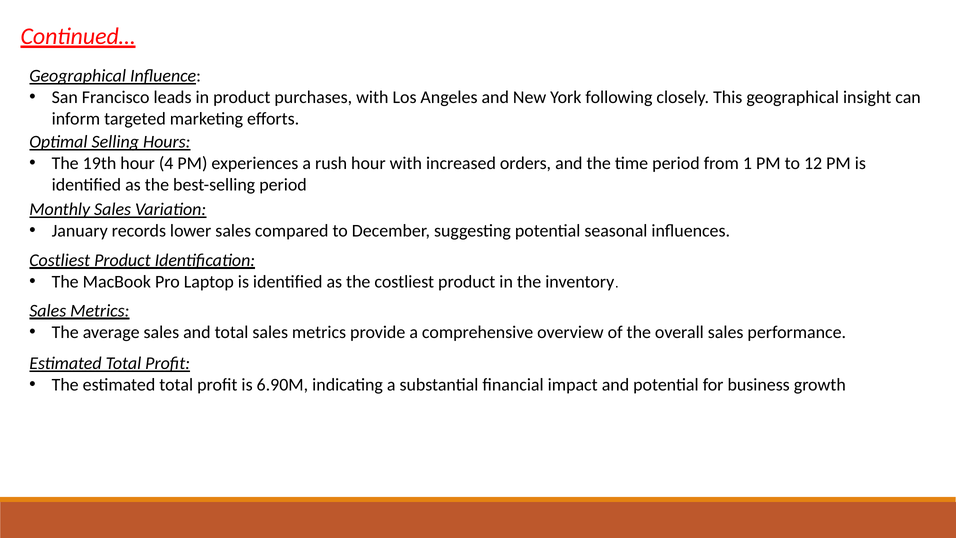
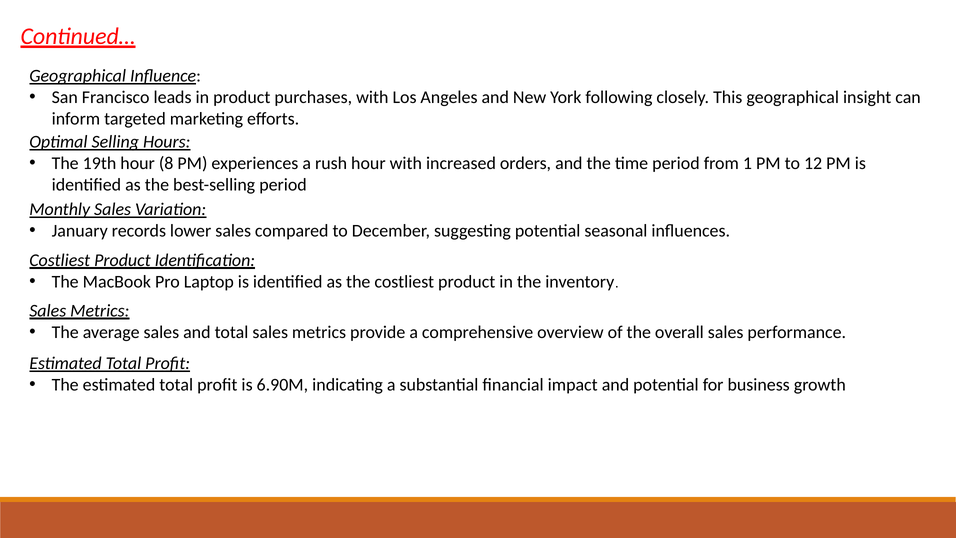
4: 4 -> 8 (166, 163)
